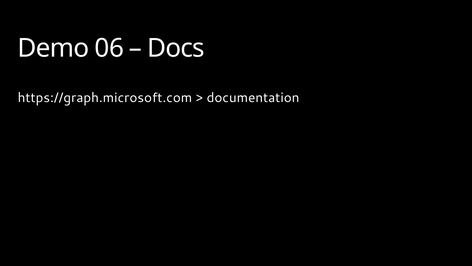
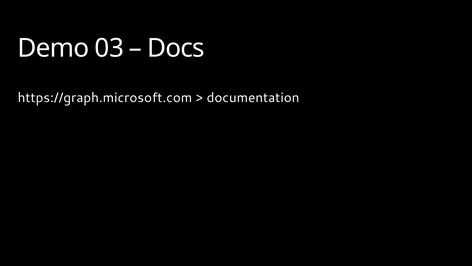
06: 06 -> 03 (109, 48)
